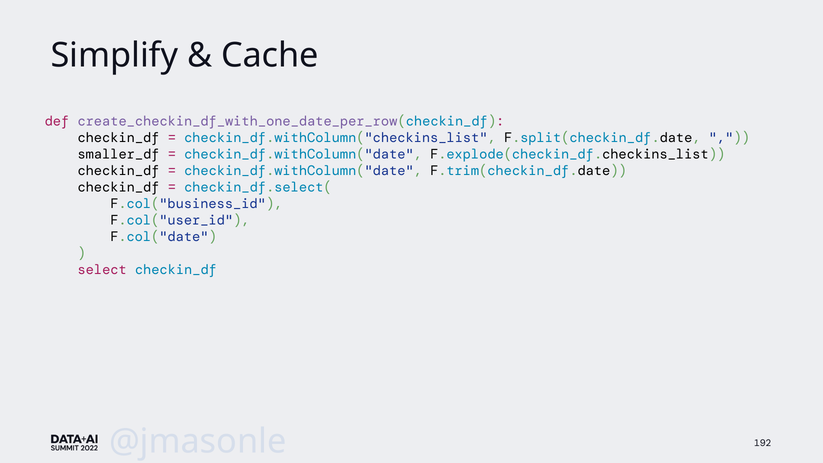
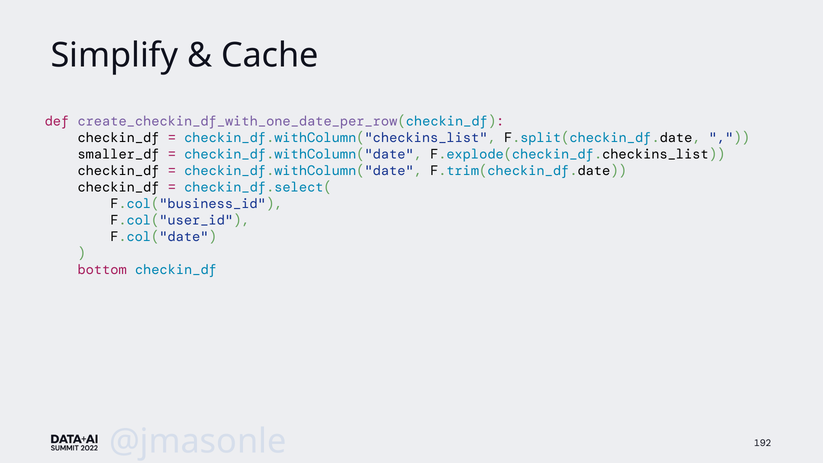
select: select -> bottom (102, 270)
